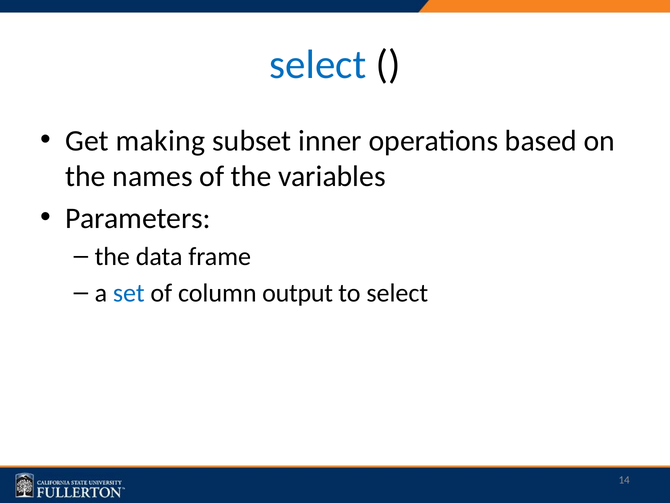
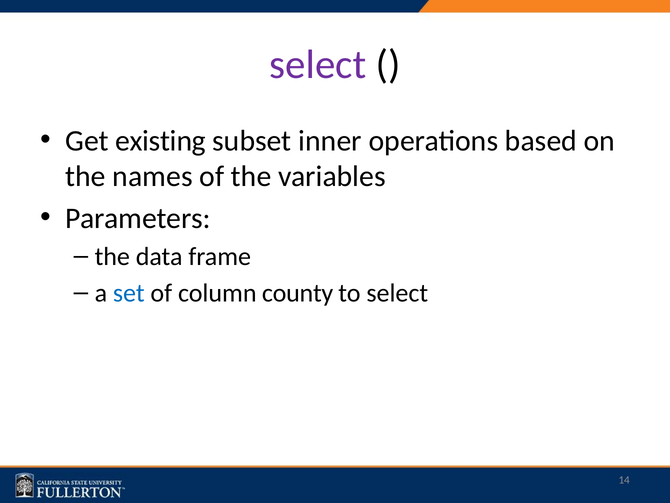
select colour: blue -> purple (318, 65)
making: making -> existing (161, 141)
output: output -> county (298, 293)
